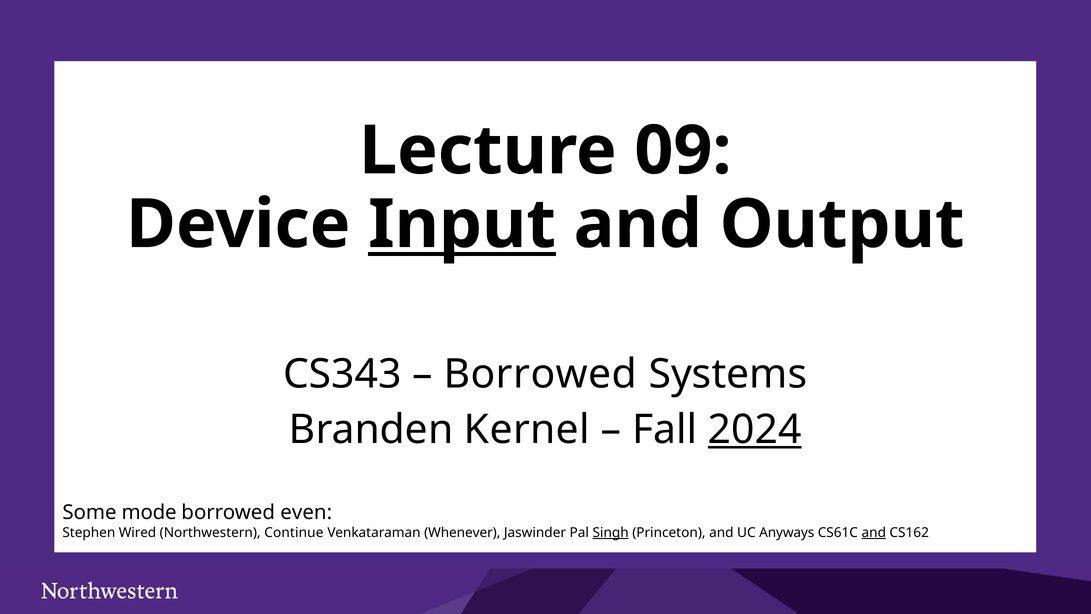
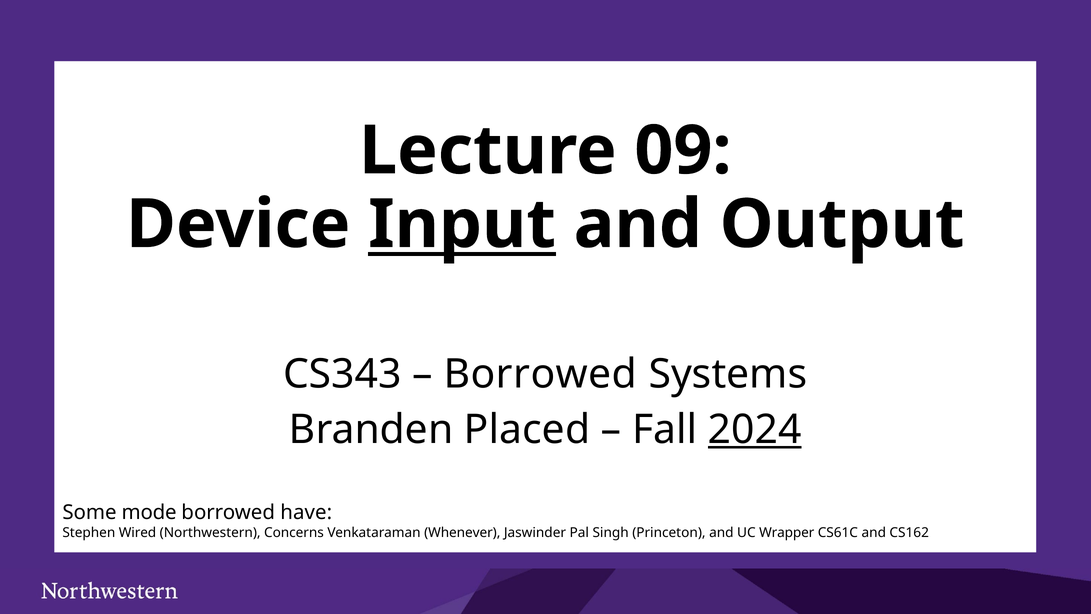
Kernel: Kernel -> Placed (527, 429)
even: even -> have (306, 512)
Continue: Continue -> Concerns (294, 532)
Singh underline: present -> none (611, 532)
Anyways: Anyways -> Wrapper (787, 532)
and underline: present -> none (874, 532)
